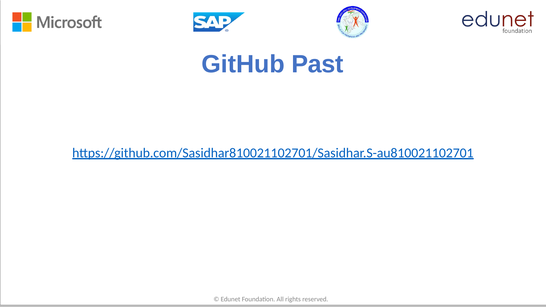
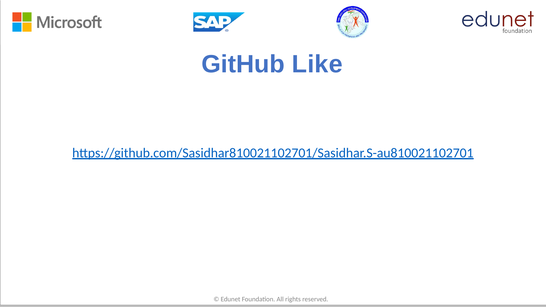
Past: Past -> Like (317, 64)
